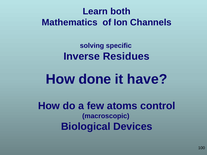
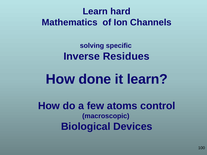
both: both -> hard (120, 11)
it have: have -> learn (147, 79)
